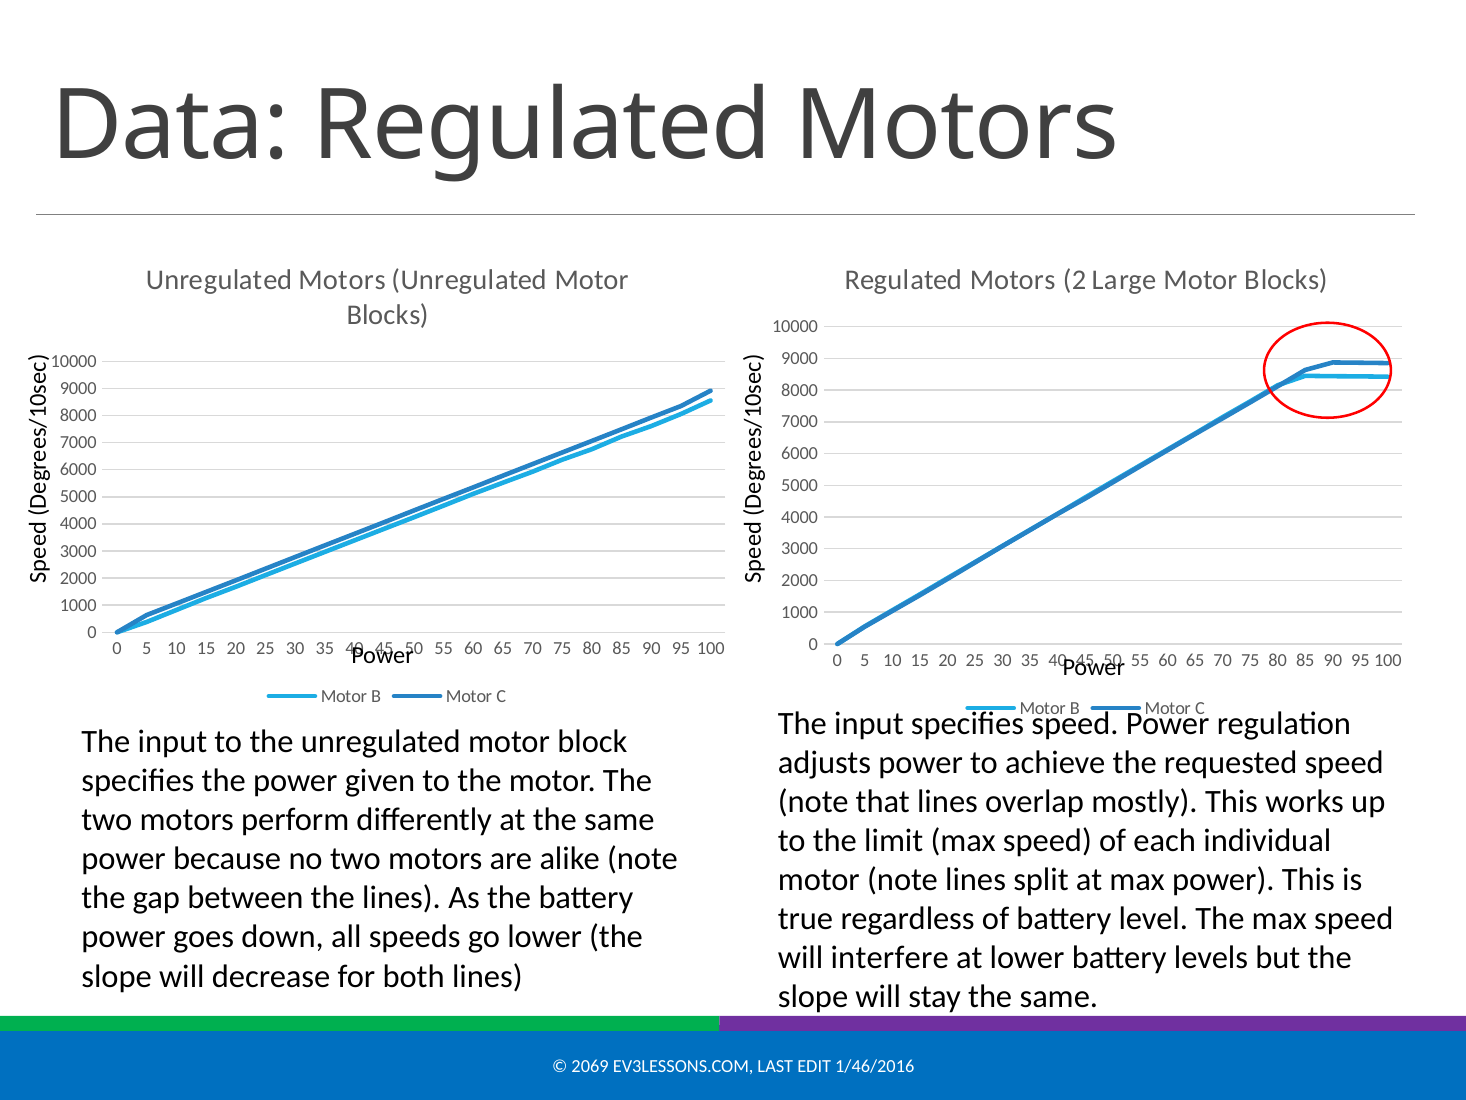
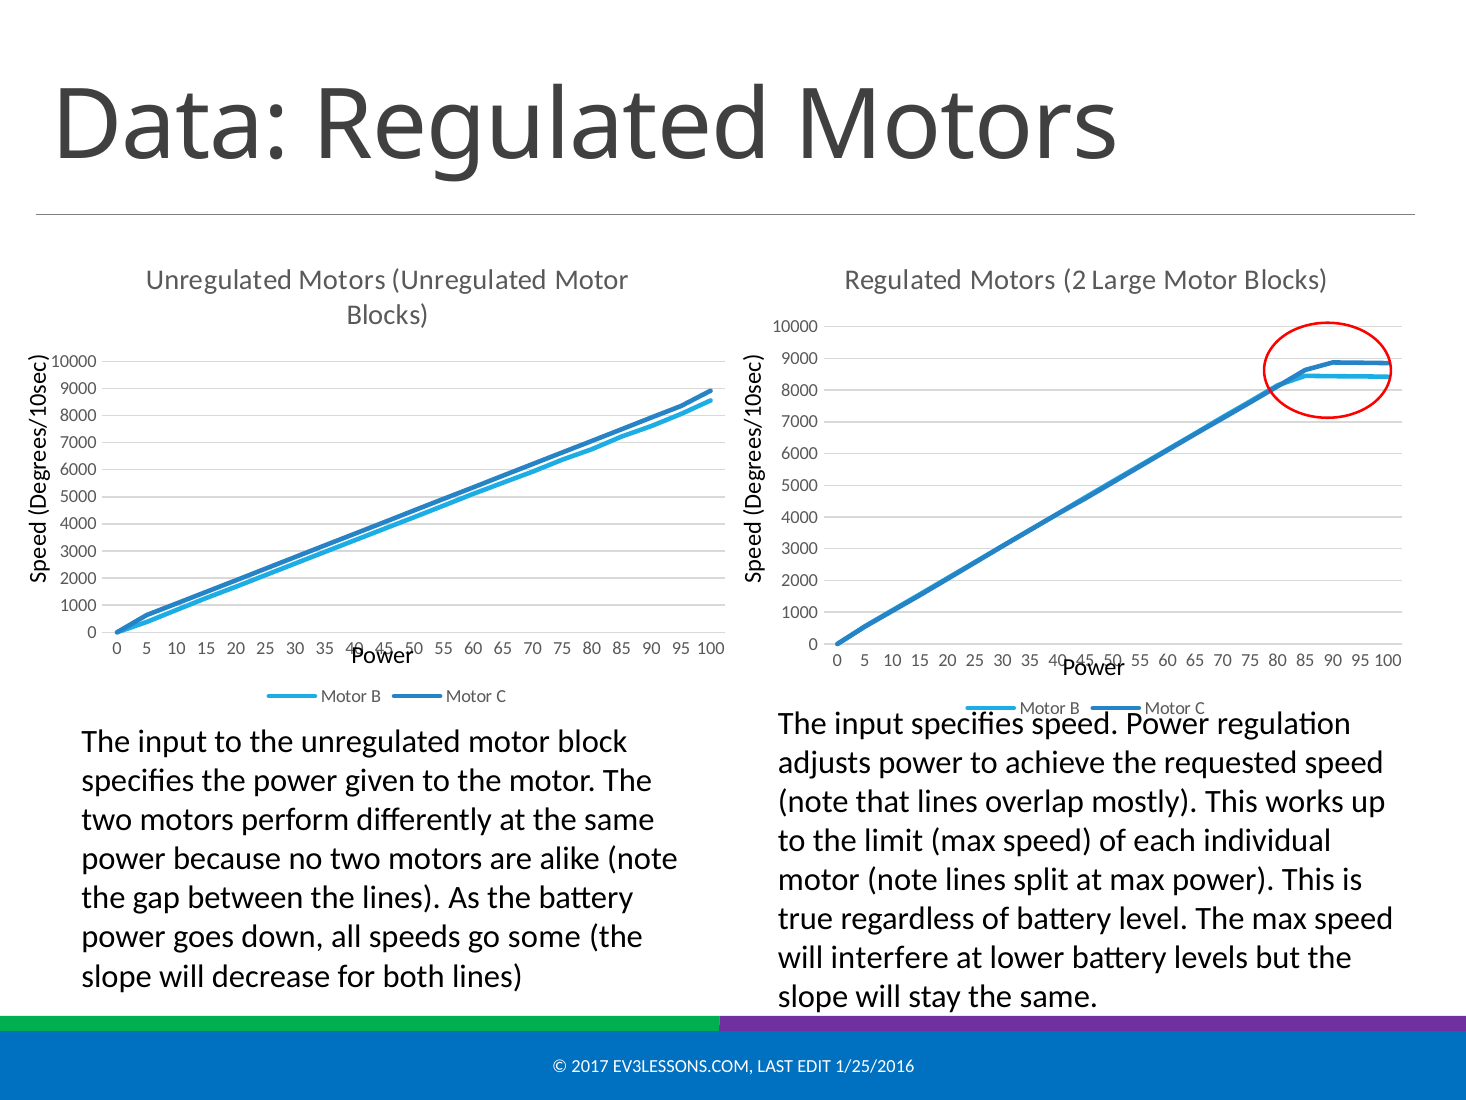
go lower: lower -> some (544, 937)
2069: 2069 -> 2017 (590, 1066)
1/46/2016: 1/46/2016 -> 1/25/2016 (875, 1066)
